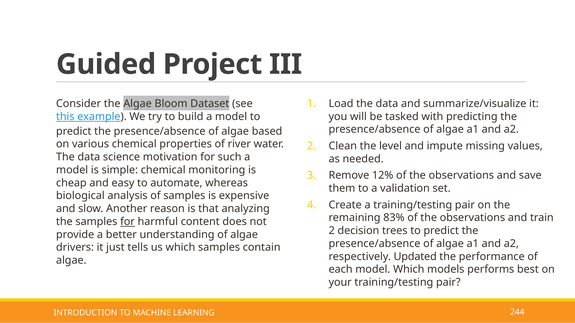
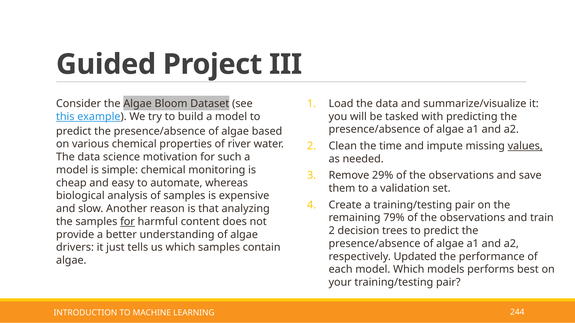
level: level -> time (391, 146)
values underline: none -> present (525, 146)
12%: 12% -> 29% (383, 176)
83%: 83% -> 79% (394, 218)
